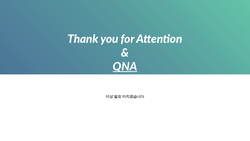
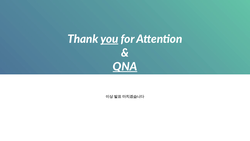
you underline: none -> present (109, 39)
